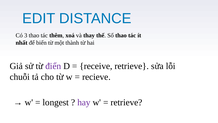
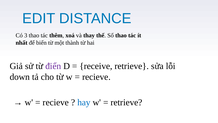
chuỗi: chuỗi -> down (20, 77)
longest: longest -> recieve (56, 102)
hay colour: purple -> blue (84, 102)
